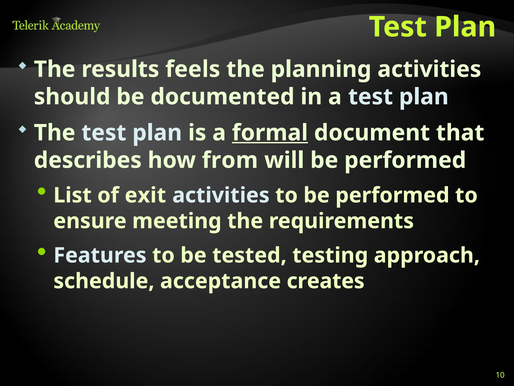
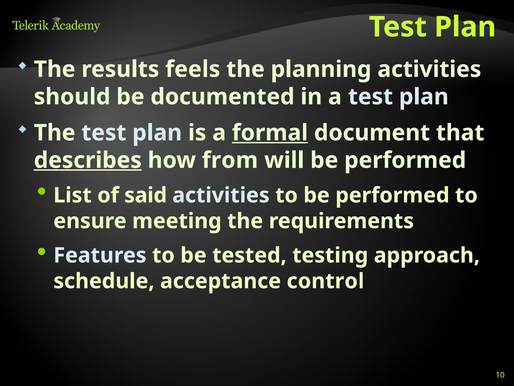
describes underline: none -> present (88, 160)
exit: exit -> said (146, 195)
creates: creates -> control (325, 281)
